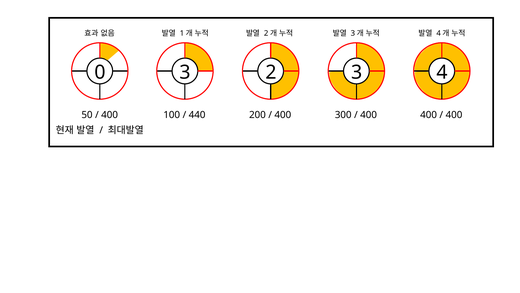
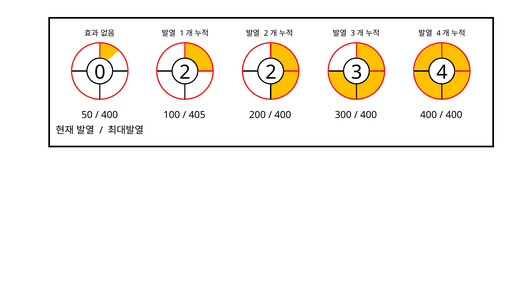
0 3: 3 -> 2 (185, 72)
440: 440 -> 405 (197, 115)
